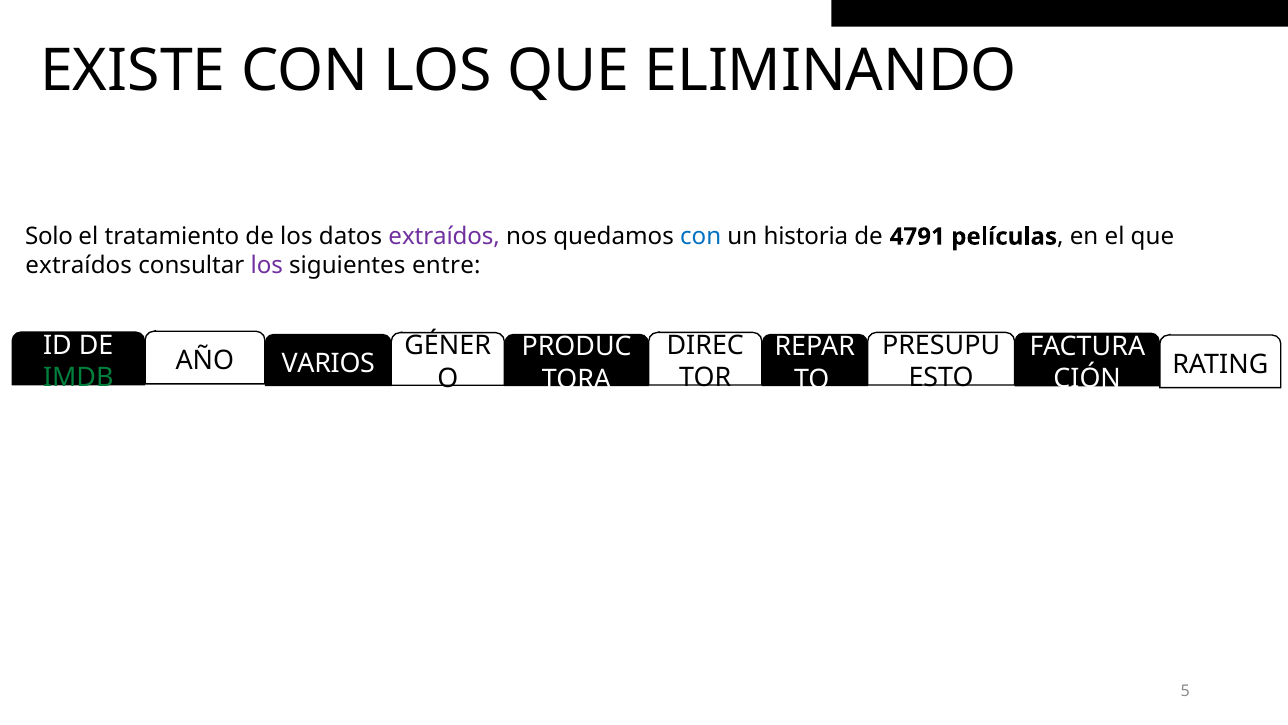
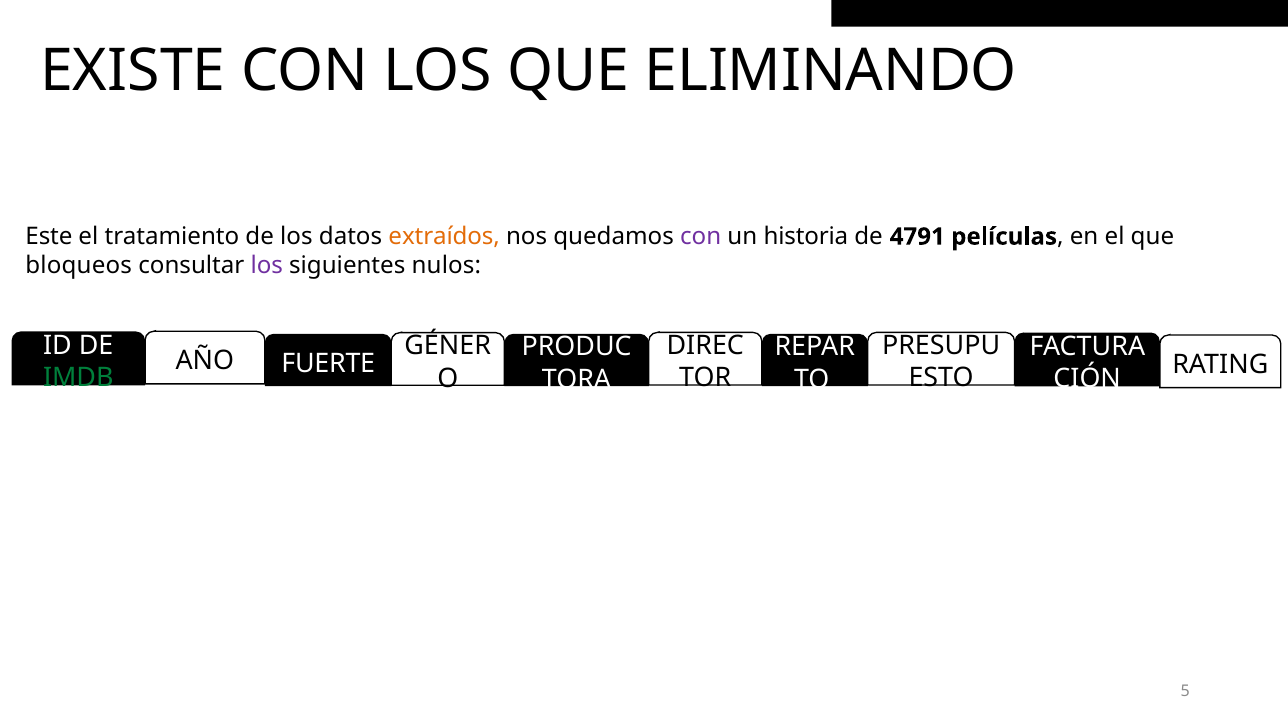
Solo: Solo -> Este (49, 236)
extraídos colour: purple -> orange (444, 236)
con colour: blue -> purple (701, 236)
extraídos: extraídos -> bloqueos (79, 265)
entre: entre -> nulos (446, 265)
VARIOS: VARIOS -> FUERTE (328, 363)
